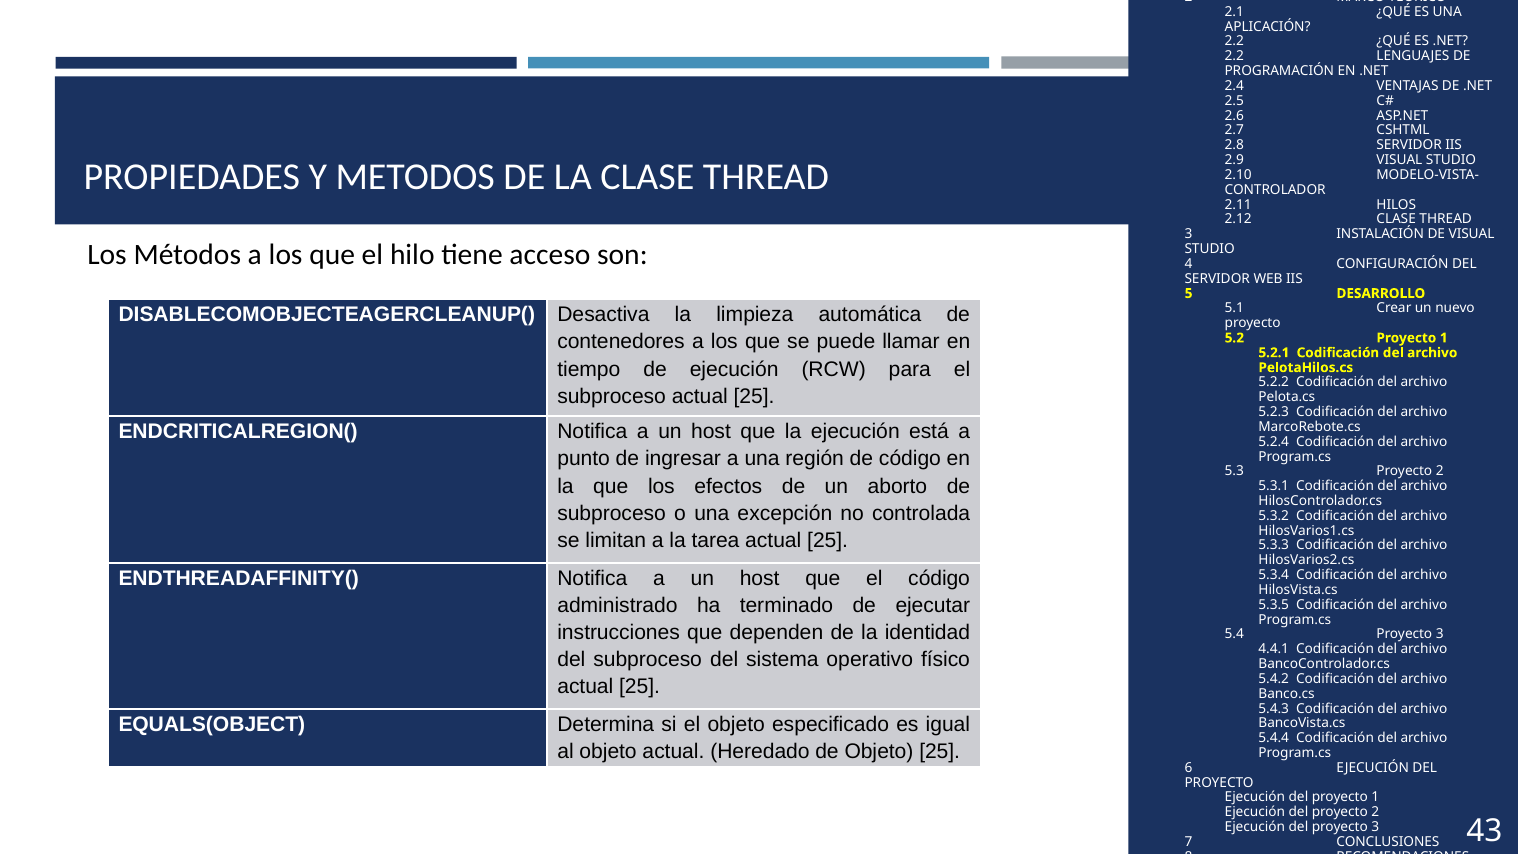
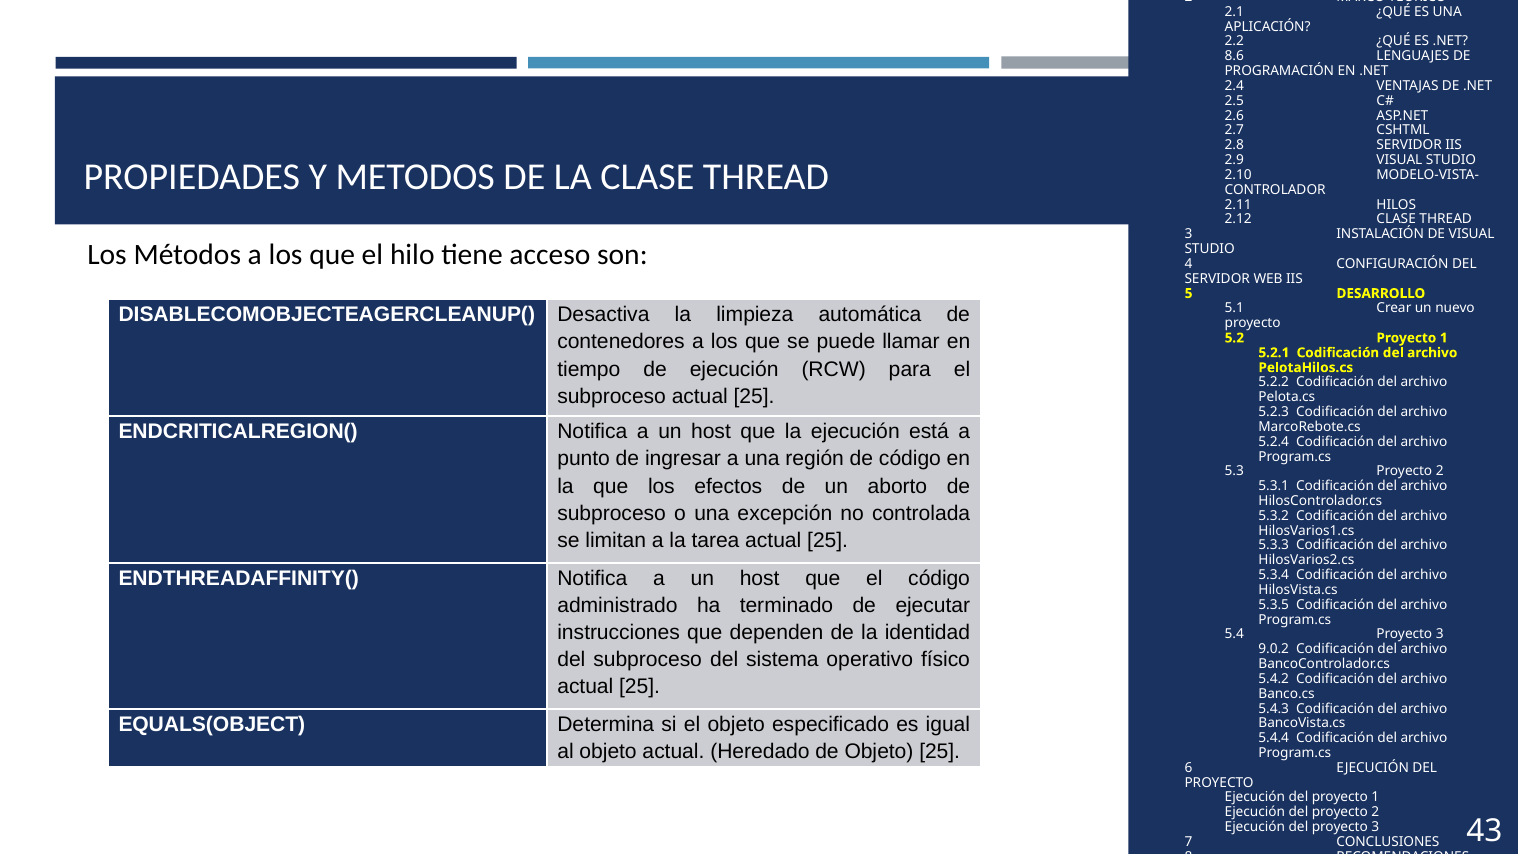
2.2: 2.2 -> 8.6 (1234, 56)
4.4.1: 4.4.1 -> 9.0.2 (1274, 649)
